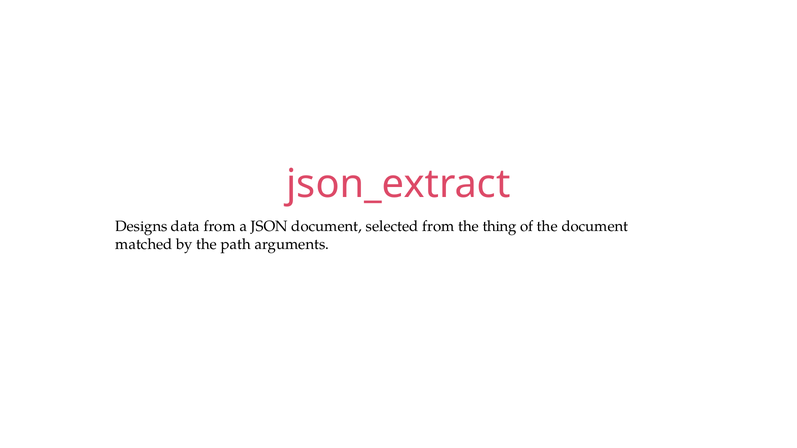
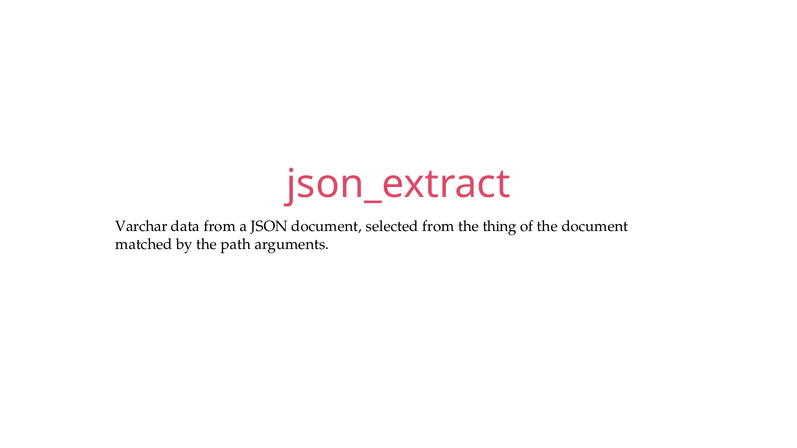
Designs: Designs -> Varchar (141, 226)
